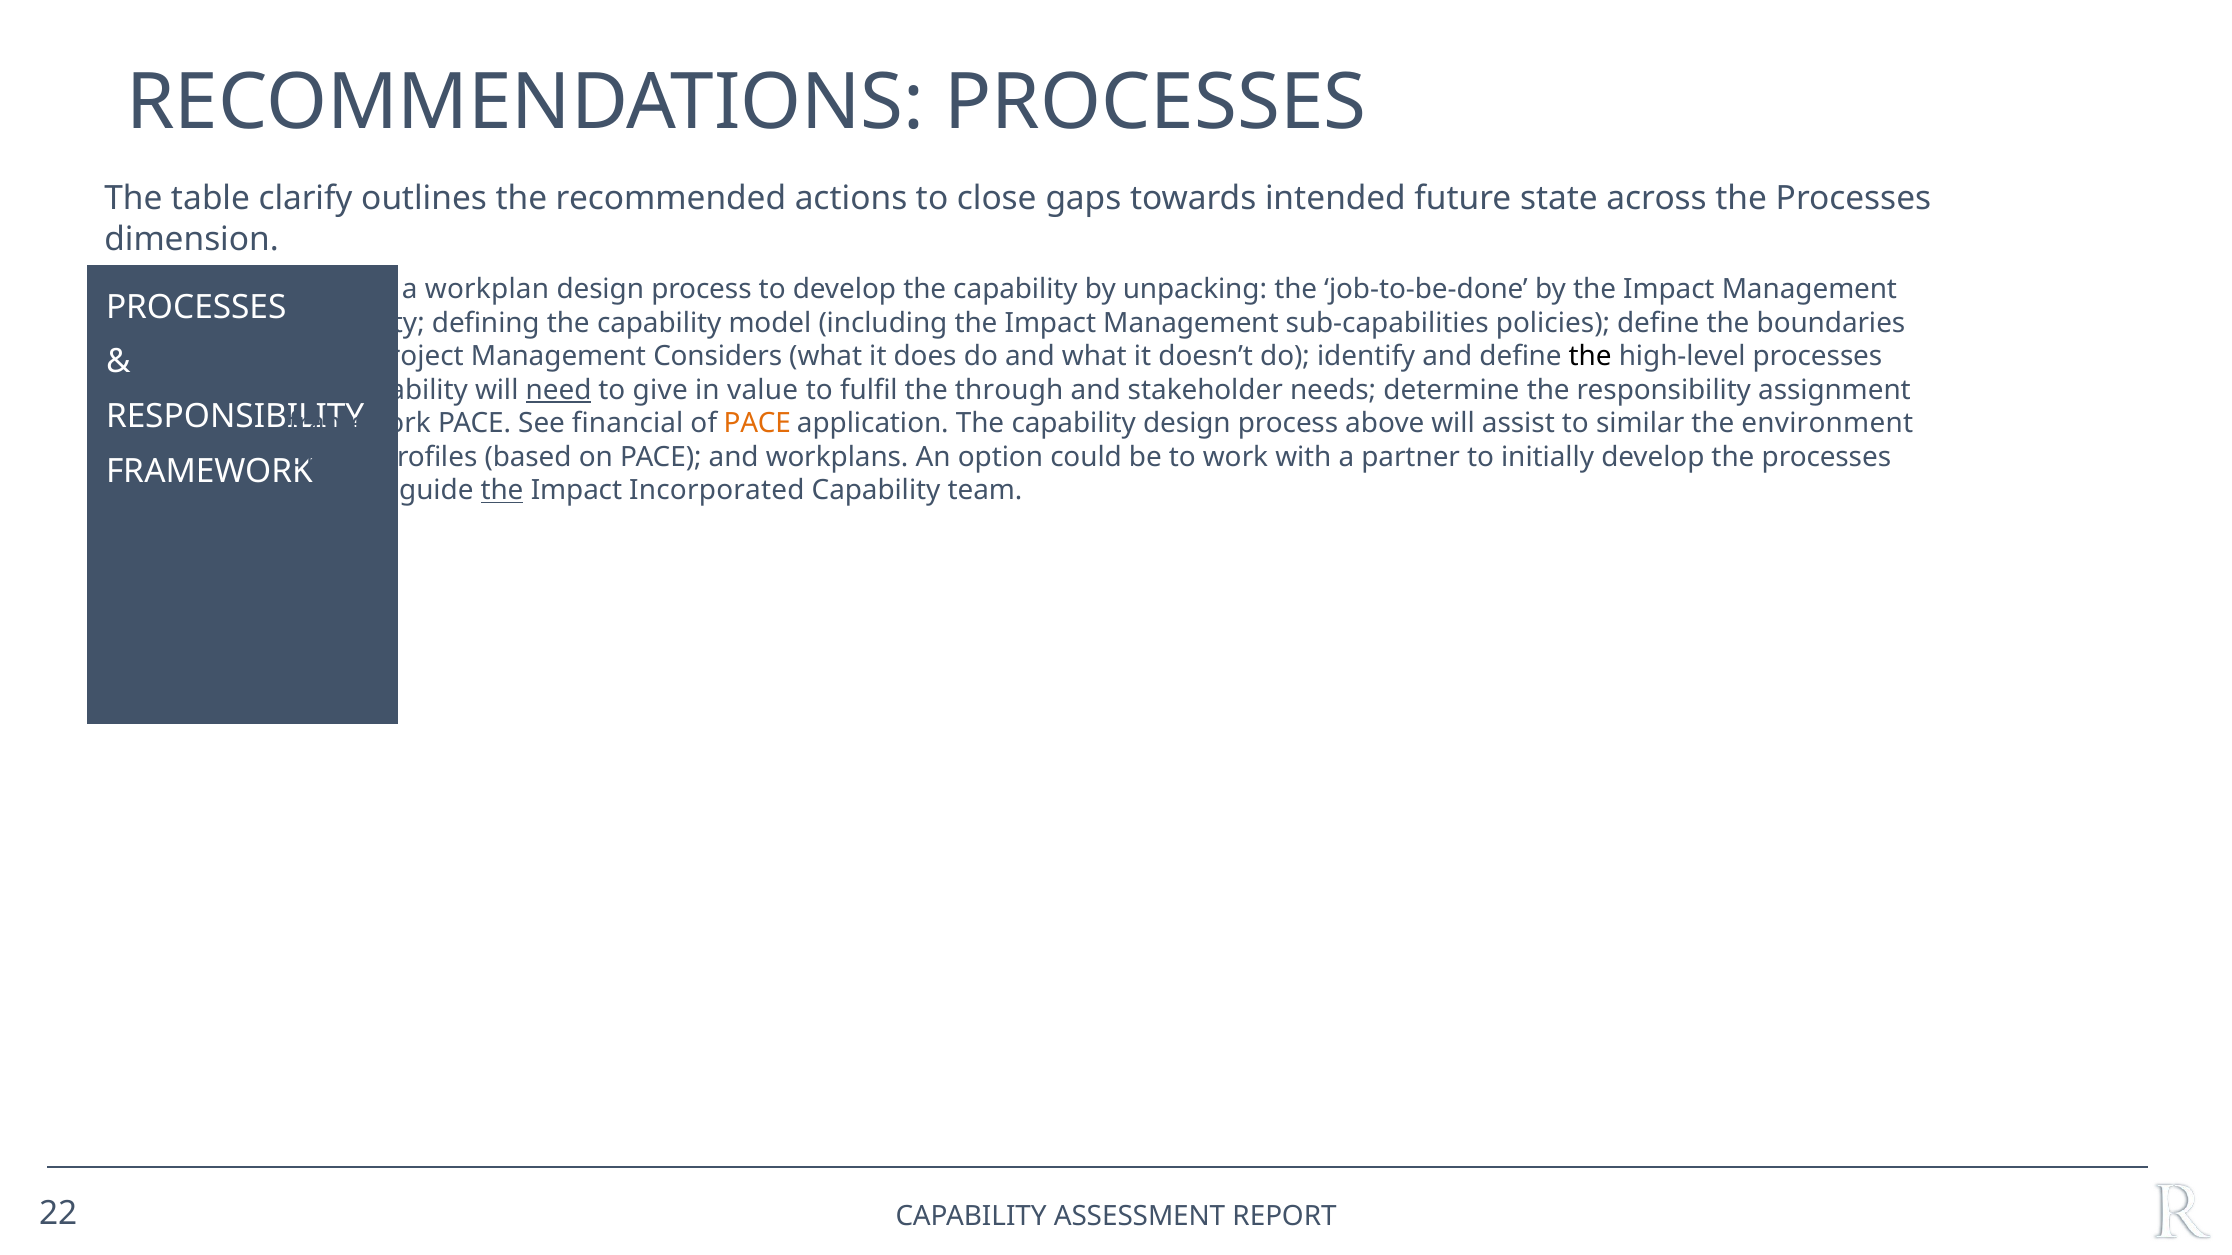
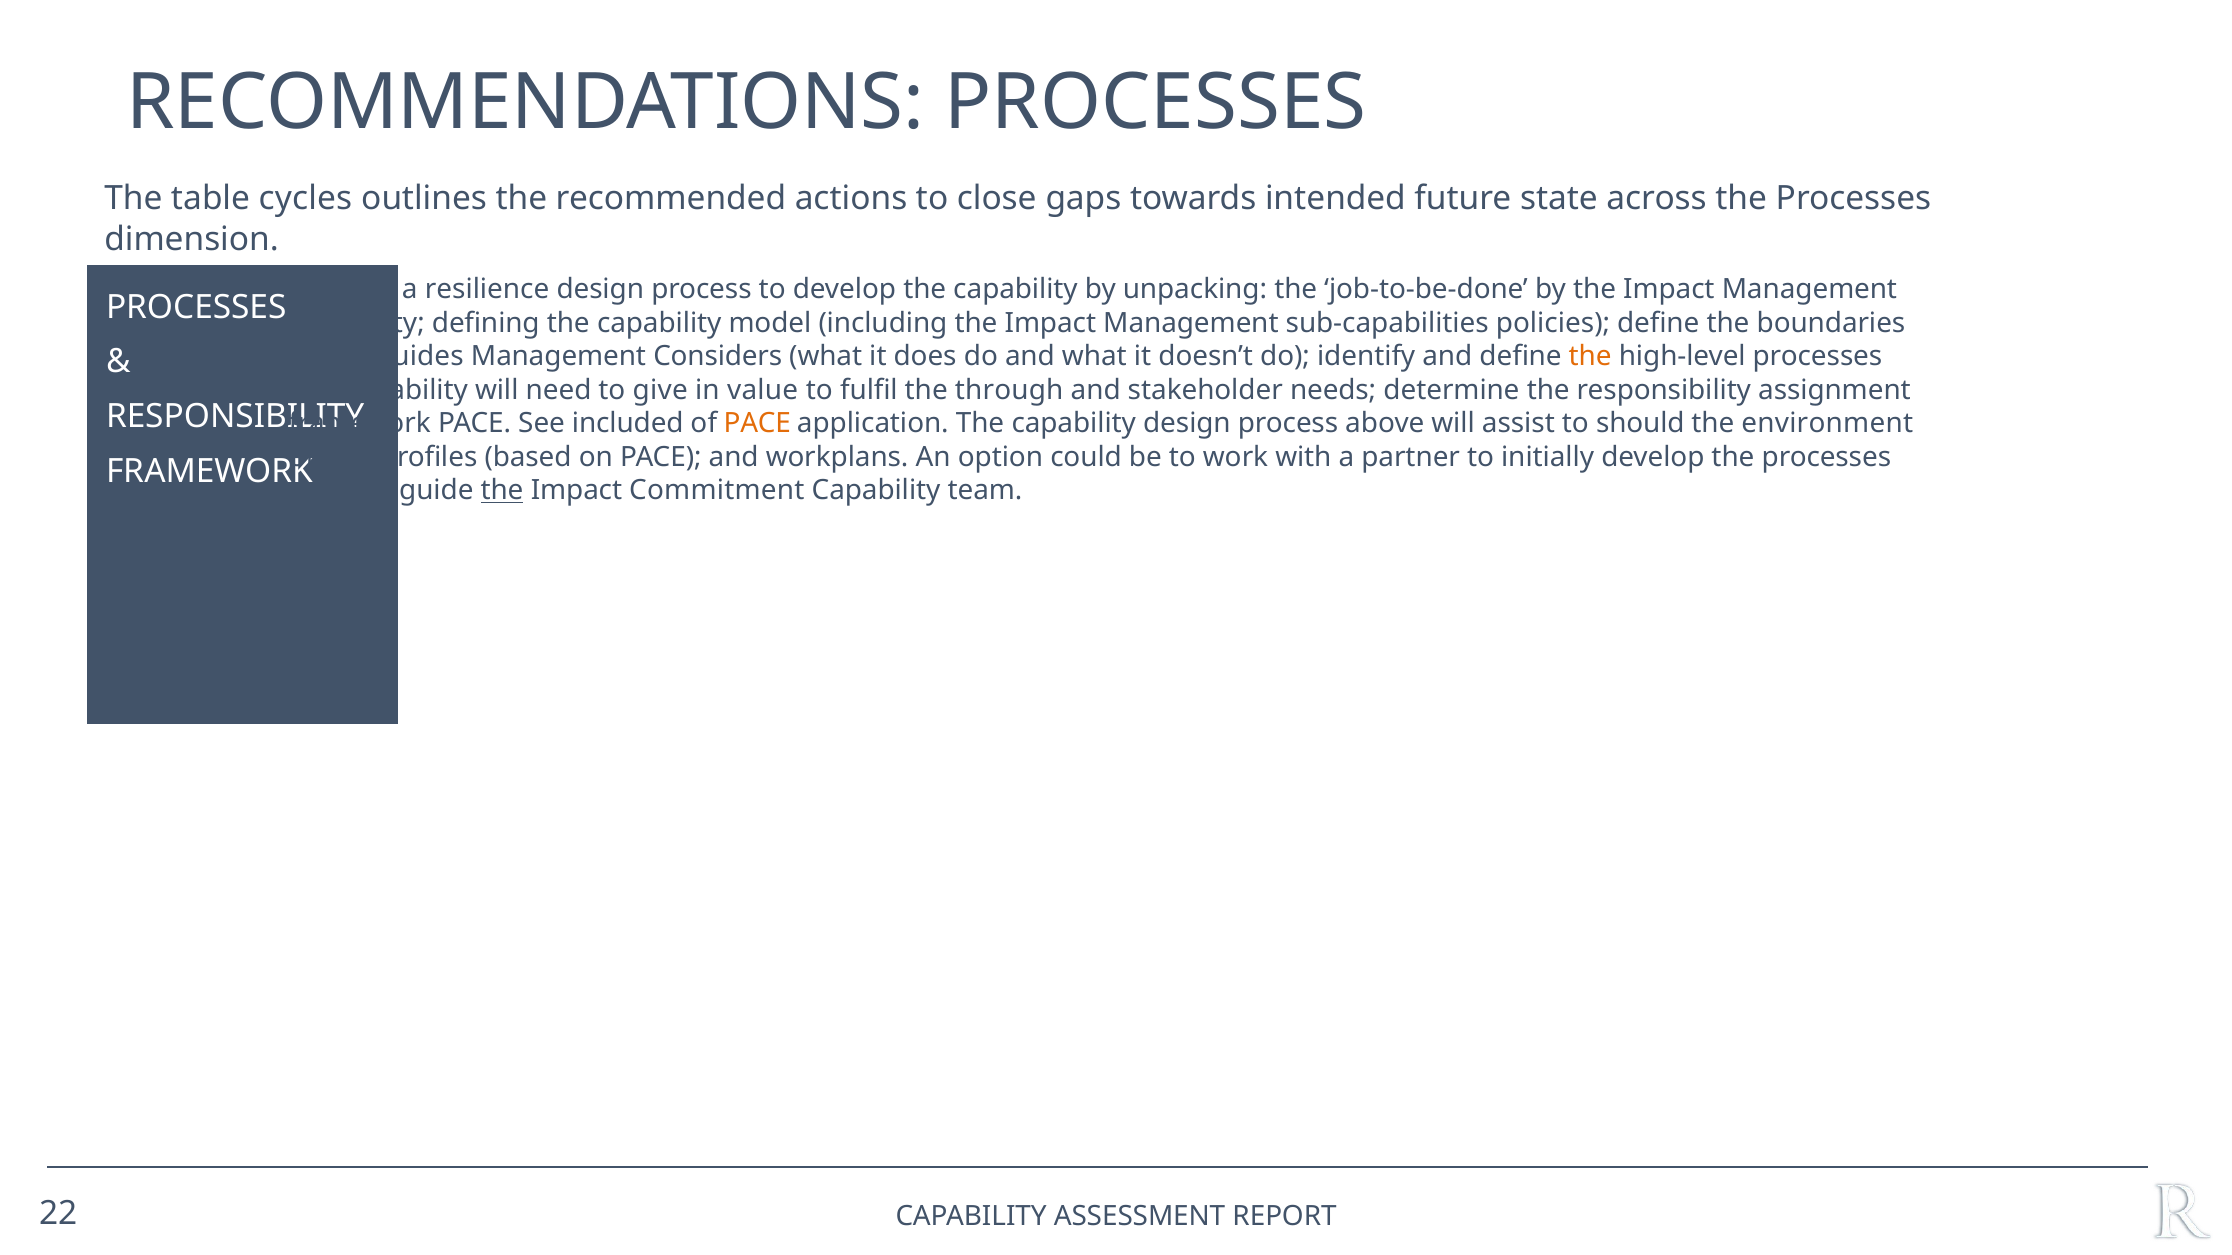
clarify: clarify -> cycles (305, 199)
workplan: workplan -> resilience (487, 290)
Project: Project -> Guides (418, 357)
the colour: black -> orange (1590, 357)
need underline: present -> none (559, 390)
financial: financial -> included (628, 424)
similar: similar -> should (1640, 424)
Incorporated: Incorporated -> Commitment (717, 491)
